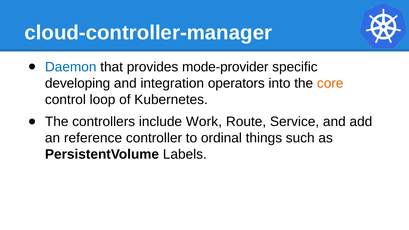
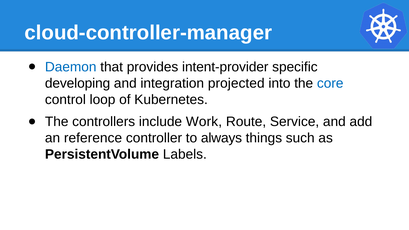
mode-provider: mode-provider -> intent-provider (225, 67)
operators: operators -> projected (236, 83)
core colour: orange -> blue (330, 83)
ordinal: ordinal -> always (221, 138)
